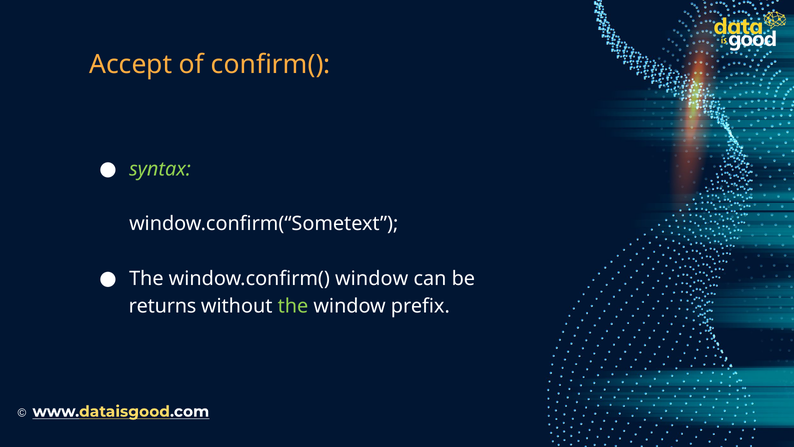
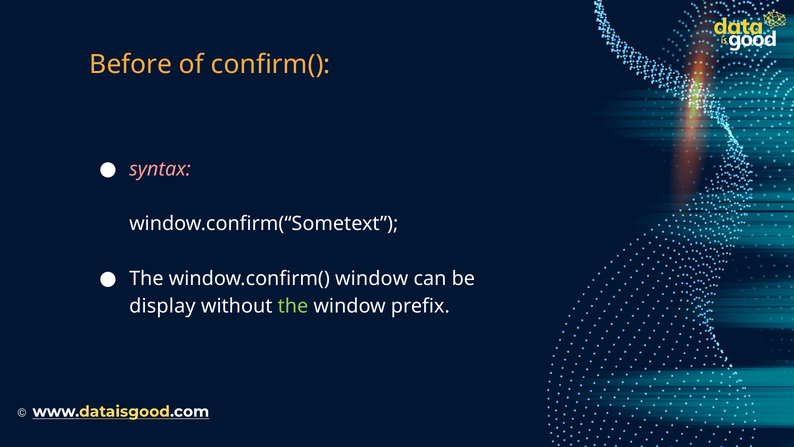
Accept: Accept -> Before (131, 64)
syntax colour: light green -> pink (160, 169)
returns: returns -> display (162, 306)
